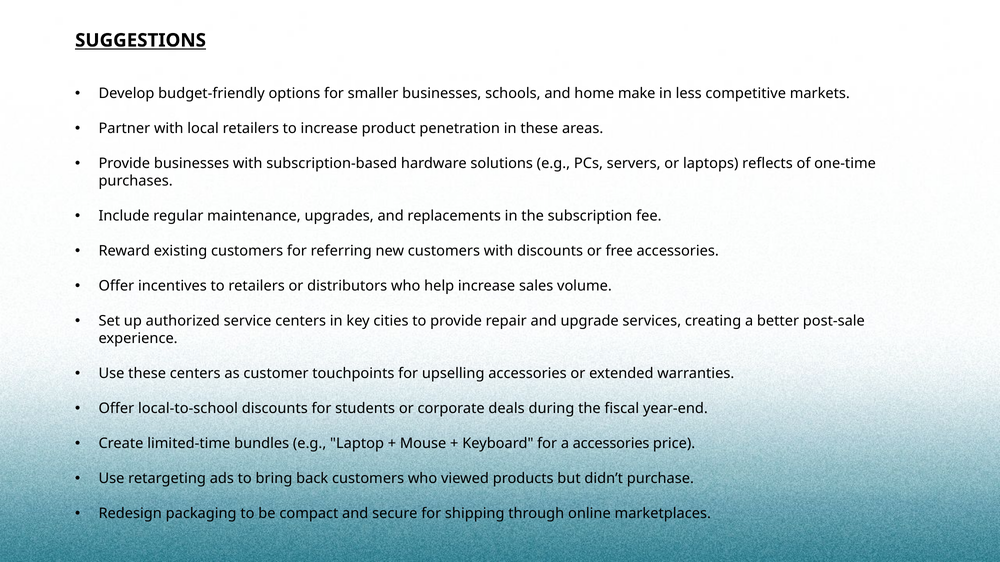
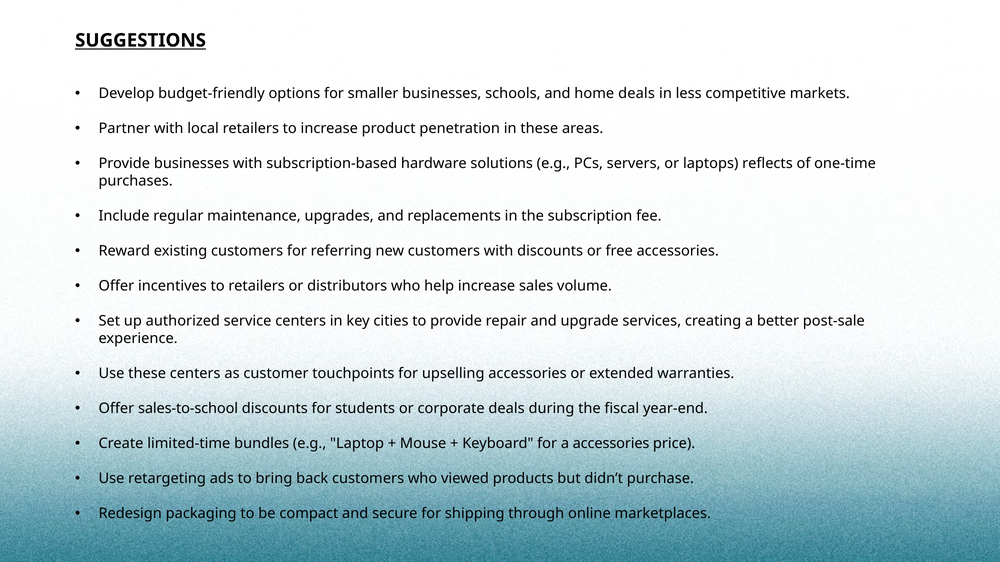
home make: make -> deals (637, 94)
local-to-school: local-to-school -> sales-to-school (188, 409)
